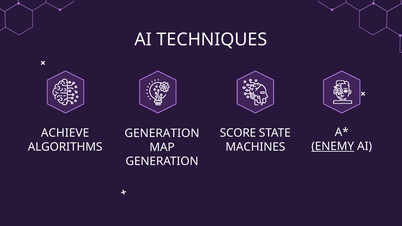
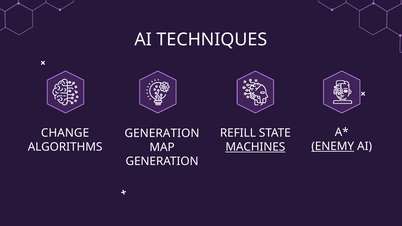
ACHIEVE: ACHIEVE -> CHANGE (65, 133)
SCORE: SCORE -> REFILL (238, 133)
MACHINES underline: none -> present (255, 147)
